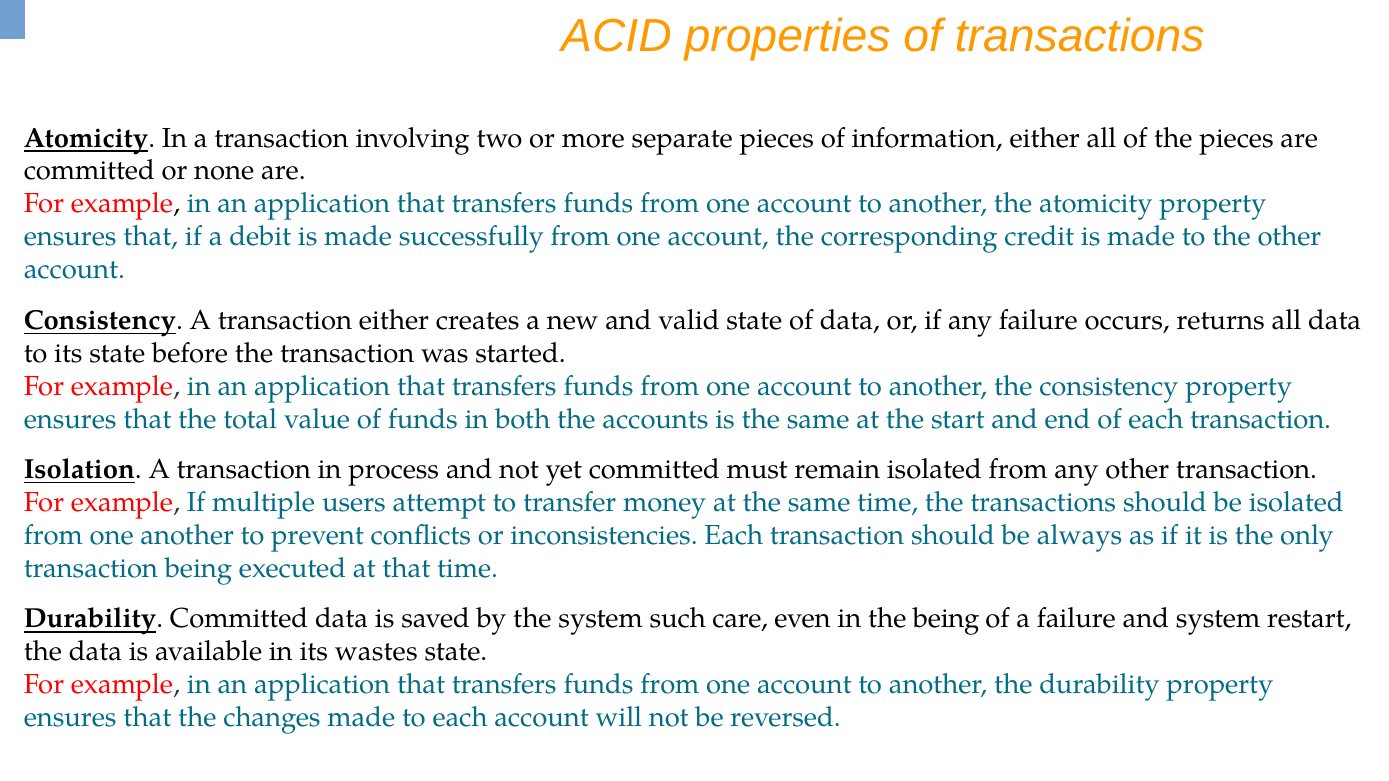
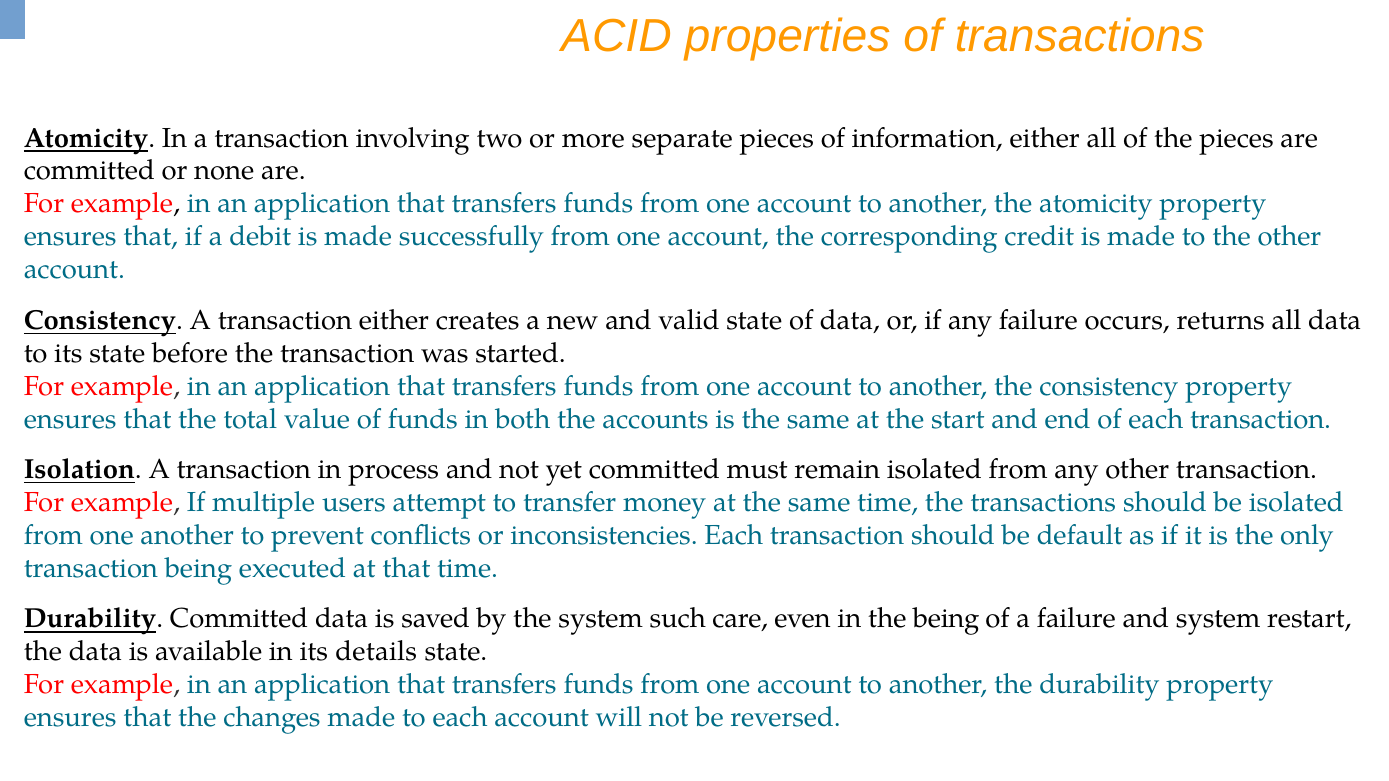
always: always -> default (1080, 536)
wastes: wastes -> details (376, 652)
